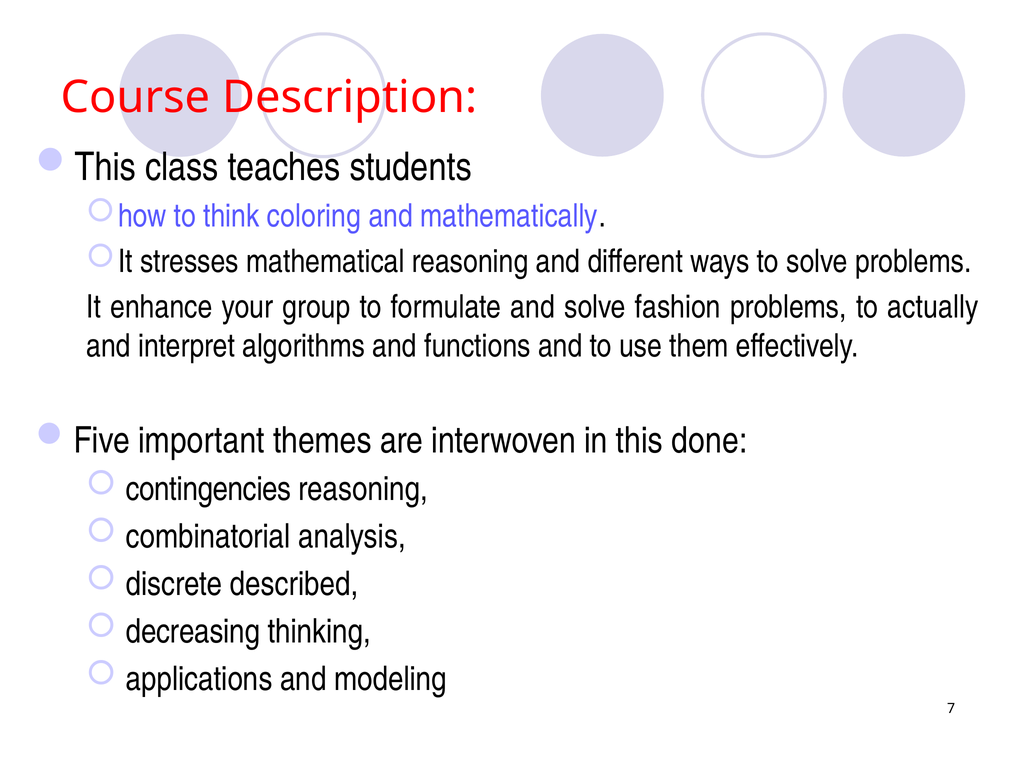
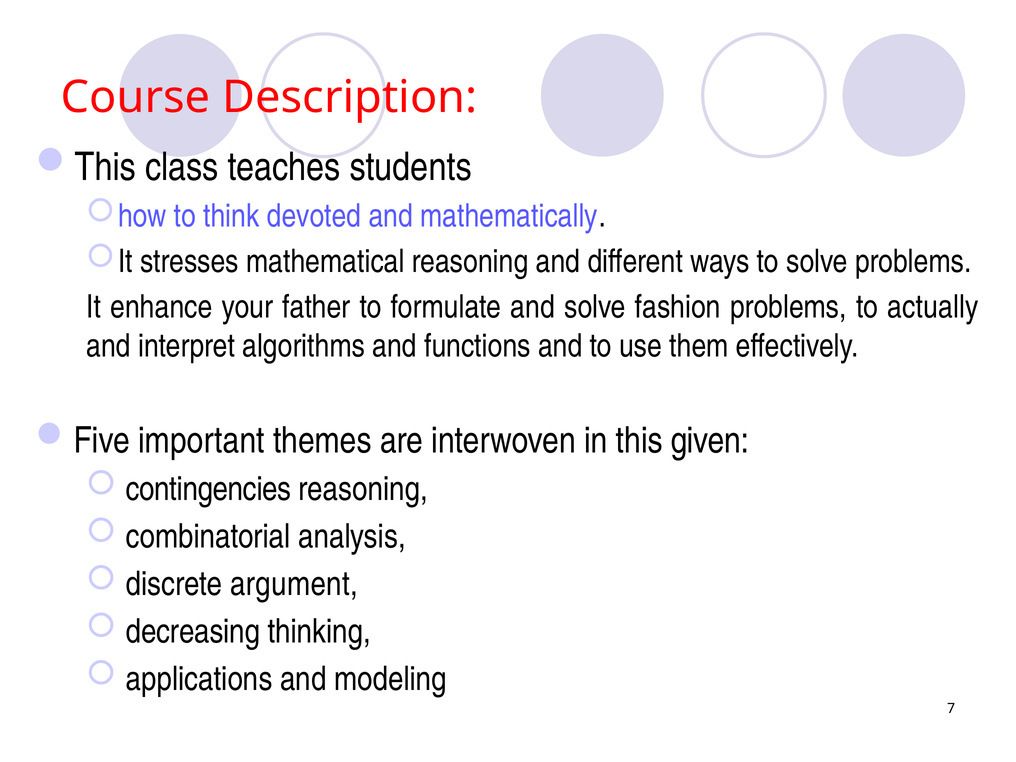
coloring: coloring -> devoted (314, 216)
group: group -> father (316, 307)
done: done -> given (710, 440)
described: described -> argument (294, 584)
